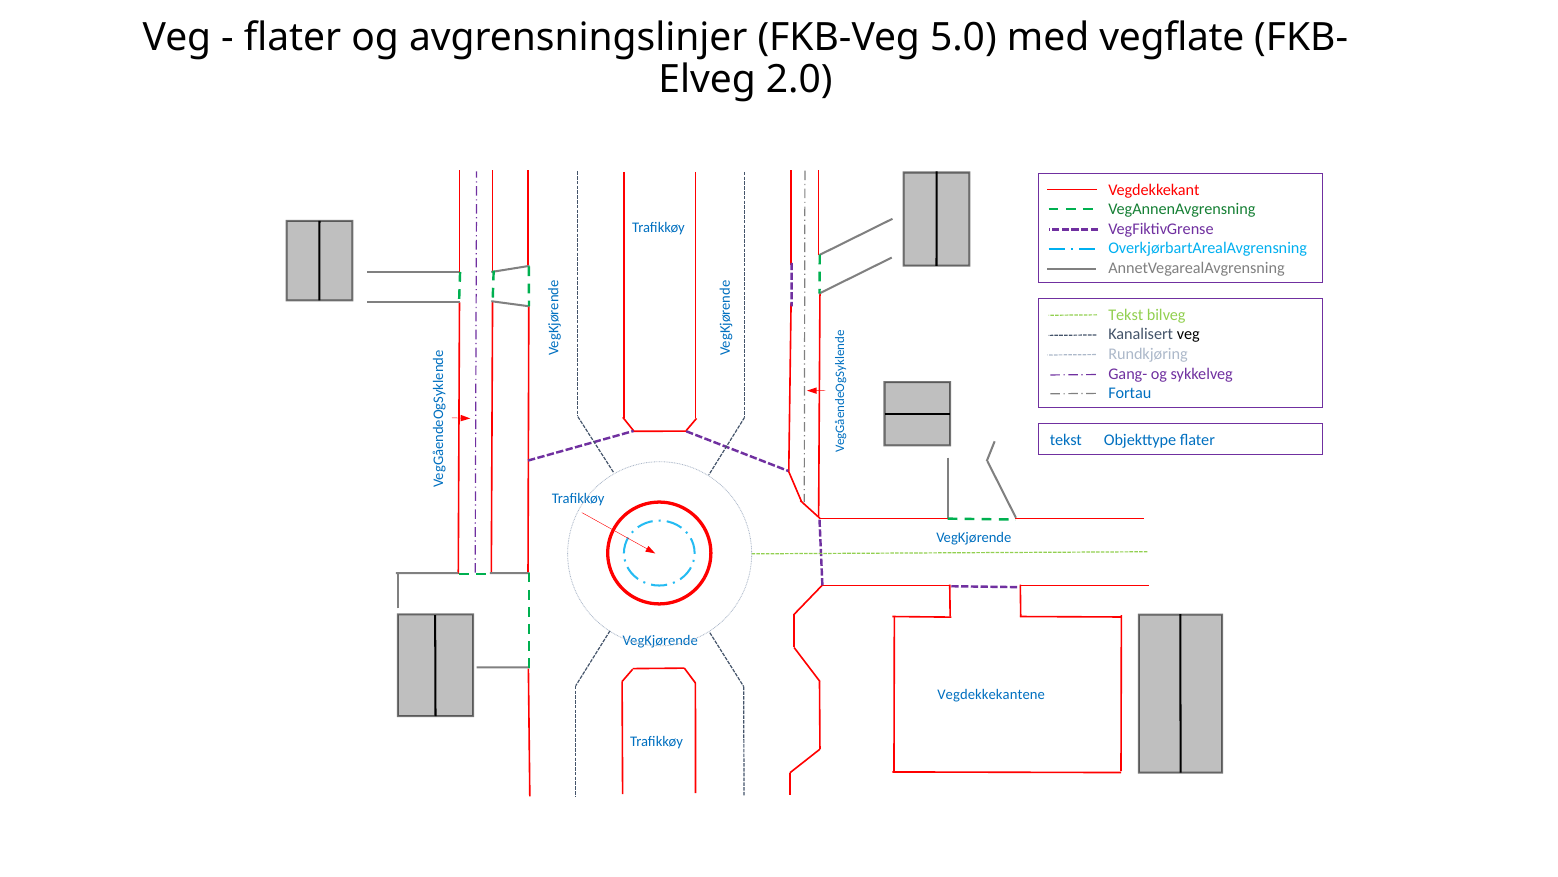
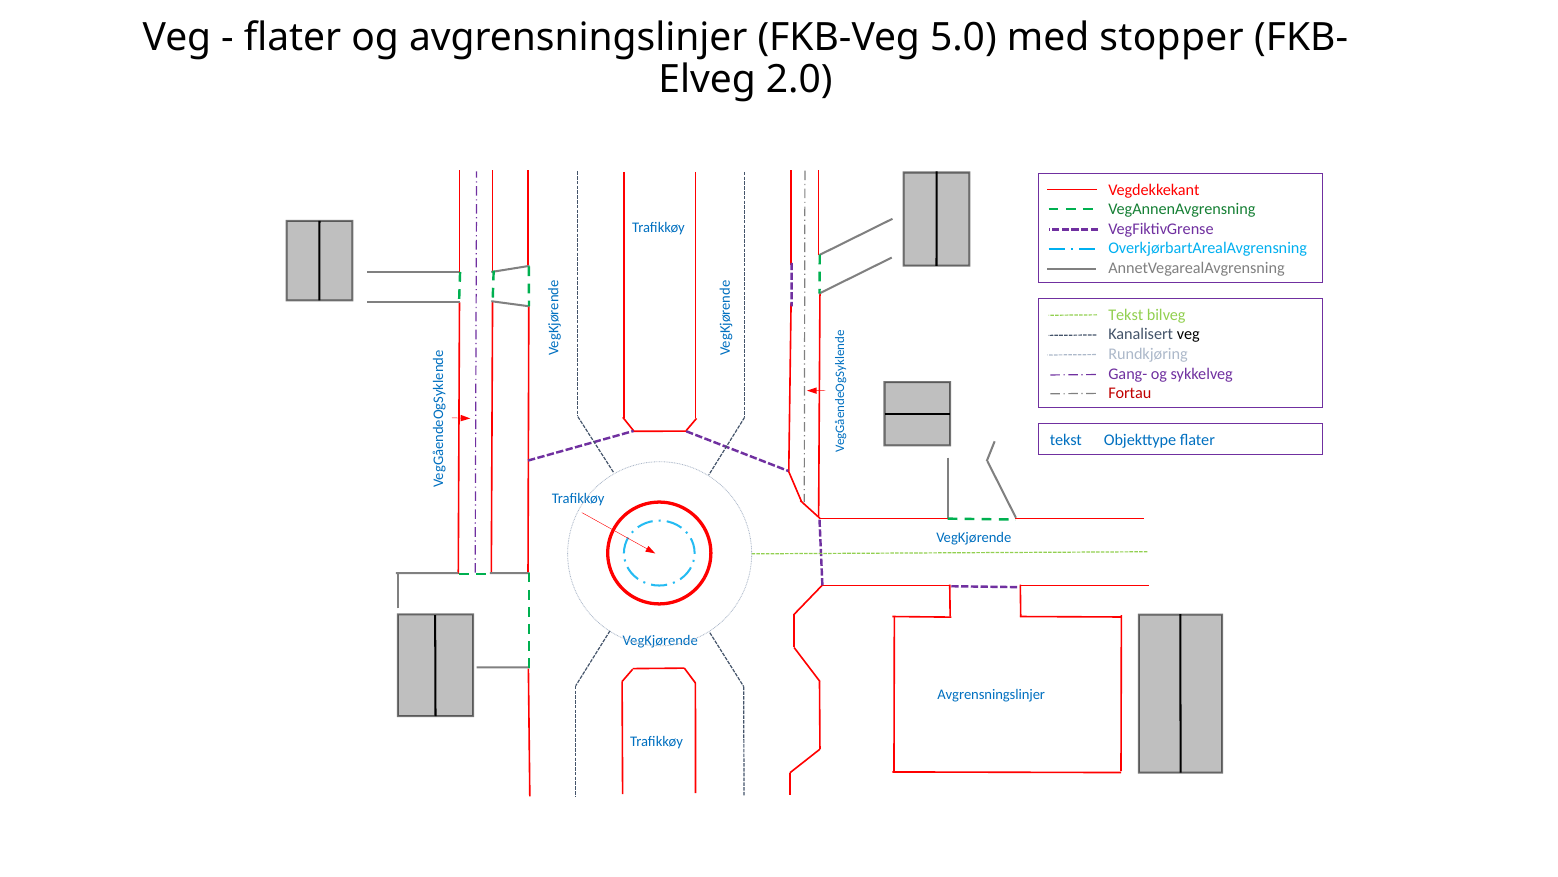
vegflate: vegflate -> stopper (1172, 37)
Fortau colour: blue -> red (1130, 393)
Vegdekkekantene: Vegdekkekantene -> Avgrensningslinjer (991, 695)
